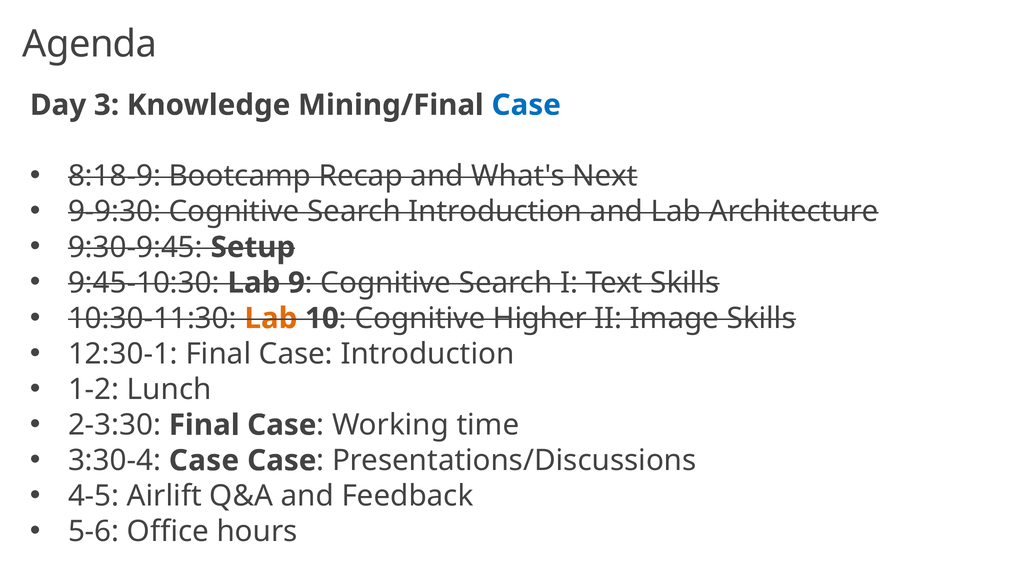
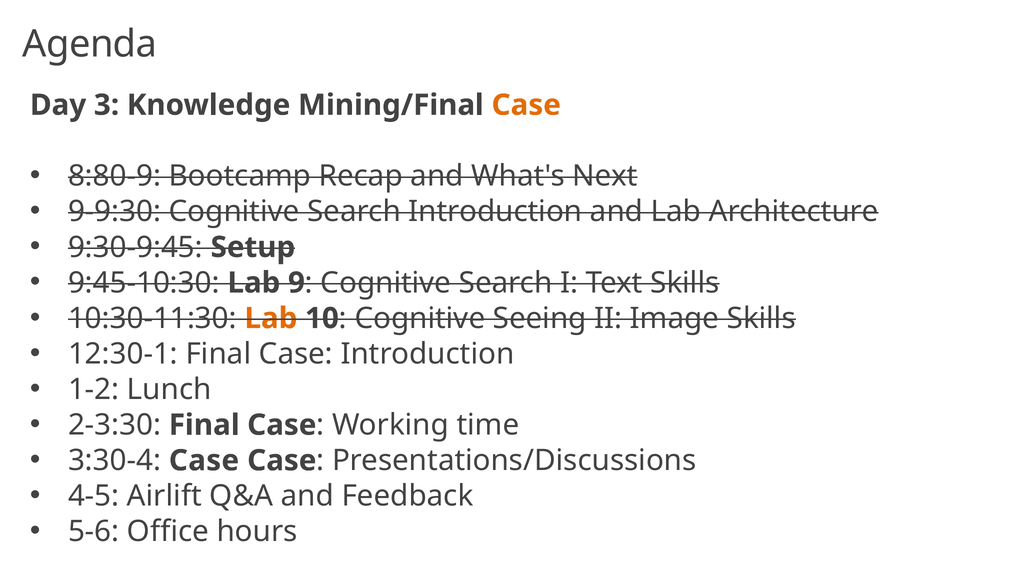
Case colour: blue -> orange (526, 105)
8:18-9: 8:18-9 -> 8:80-9 (115, 176)
Higher: Higher -> Seeing (540, 319)
